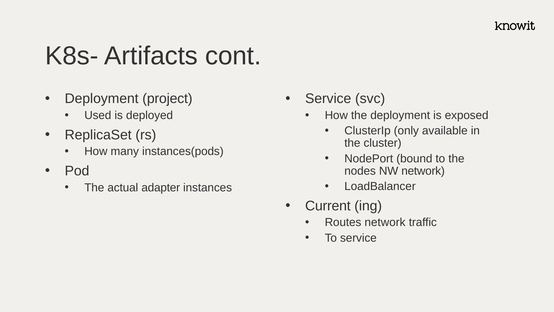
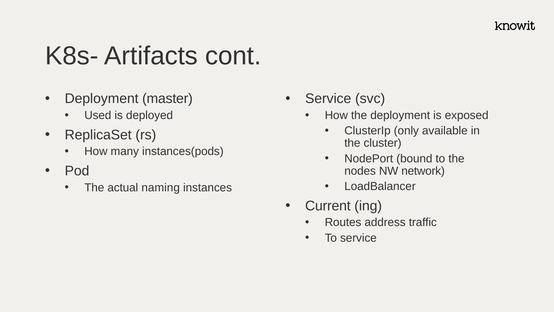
project: project -> master (167, 99)
adapter: adapter -> naming (161, 187)
Routes network: network -> address (385, 222)
